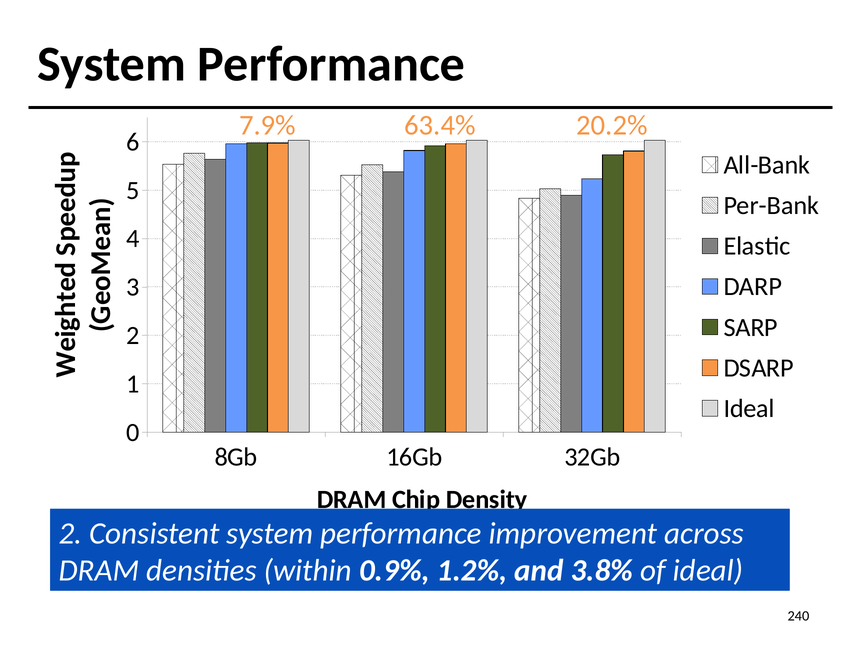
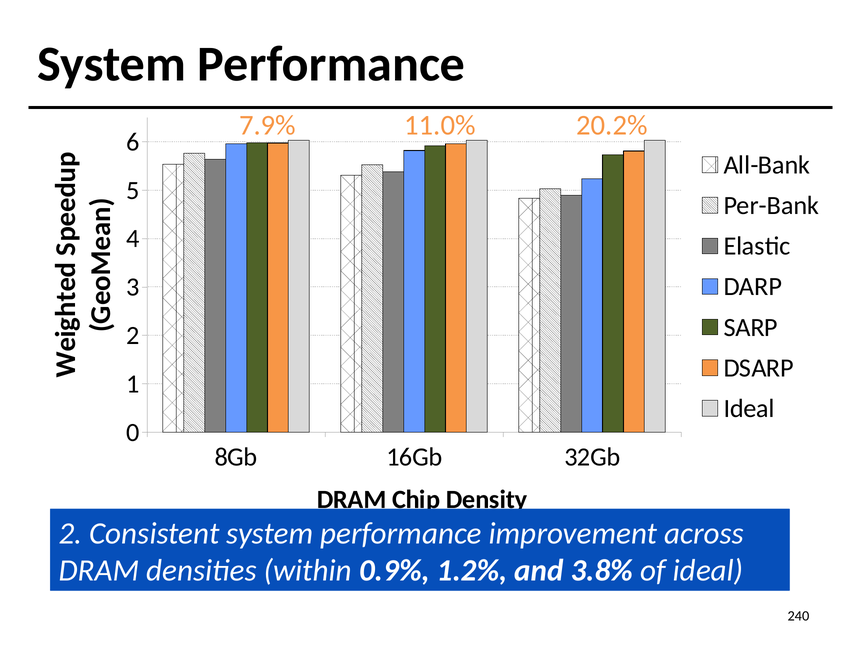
63.4%: 63.4% -> 11.0% (440, 126)
